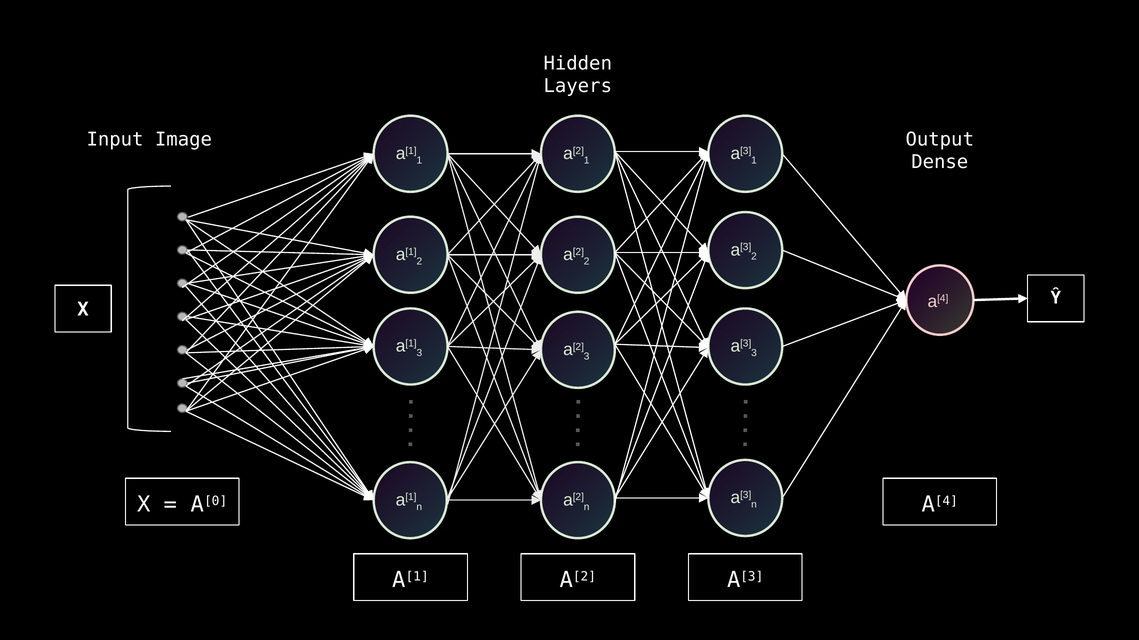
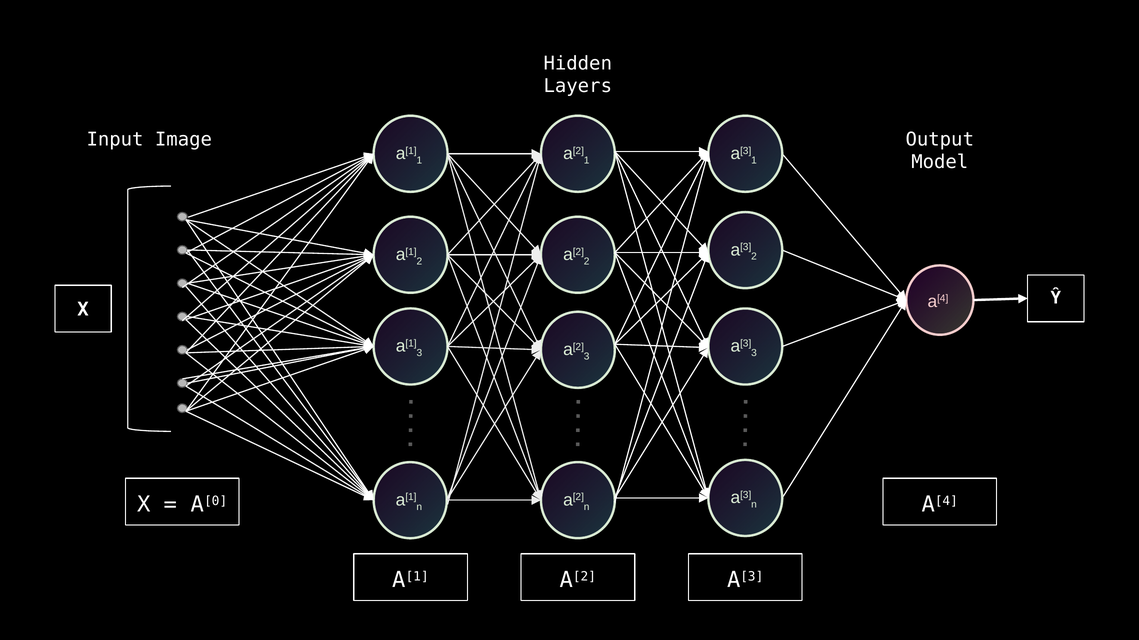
Dense: Dense -> Model (940, 162)
